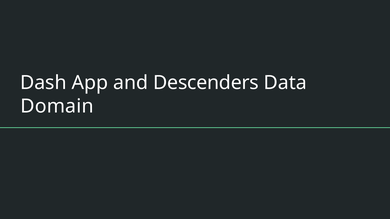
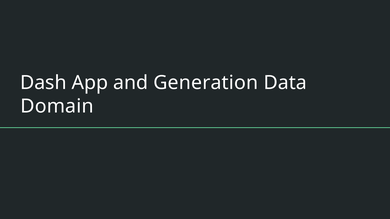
Descenders: Descenders -> Generation (206, 83)
